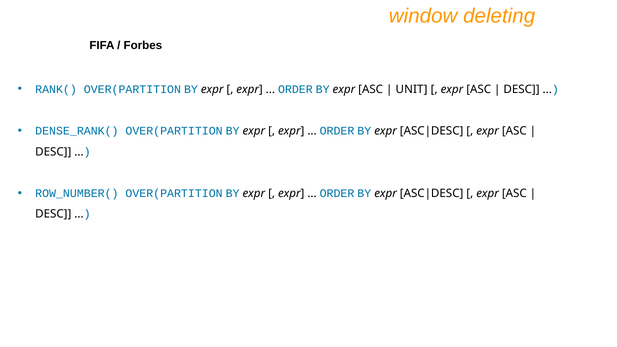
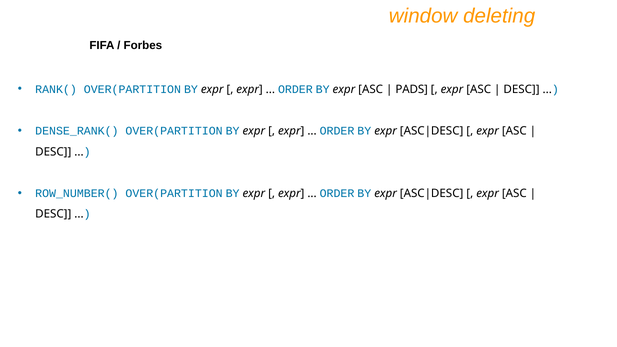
UNIT: UNIT -> PADS (412, 89)
